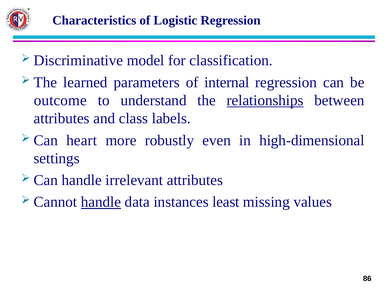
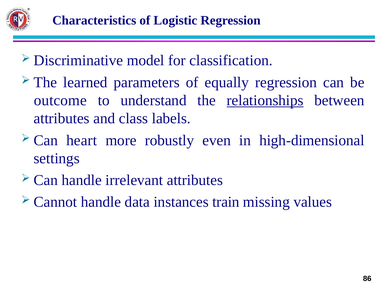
internal: internal -> equally (227, 82)
handle underline: present -> none (101, 202)
least: least -> train (226, 202)
